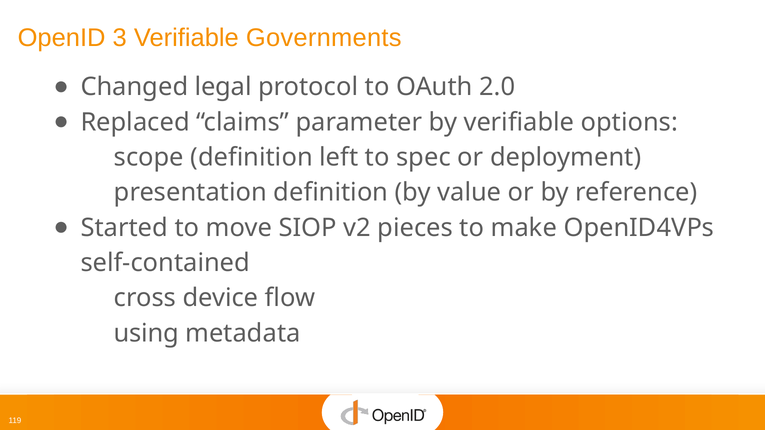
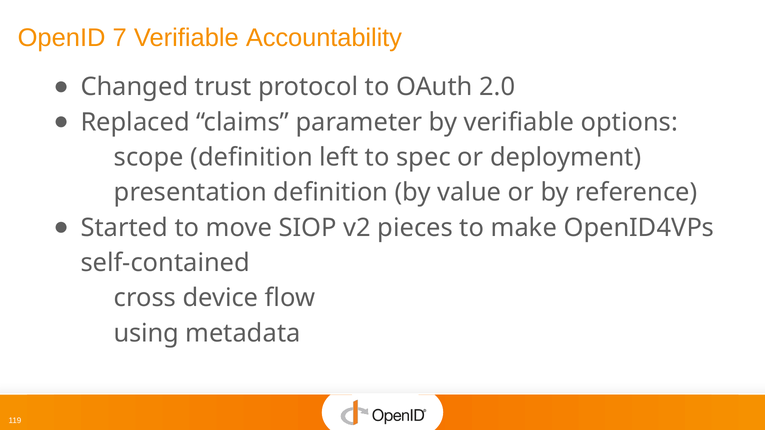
3: 3 -> 7 (120, 38)
Governments: Governments -> Accountability (324, 38)
legal: legal -> trust (223, 87)
